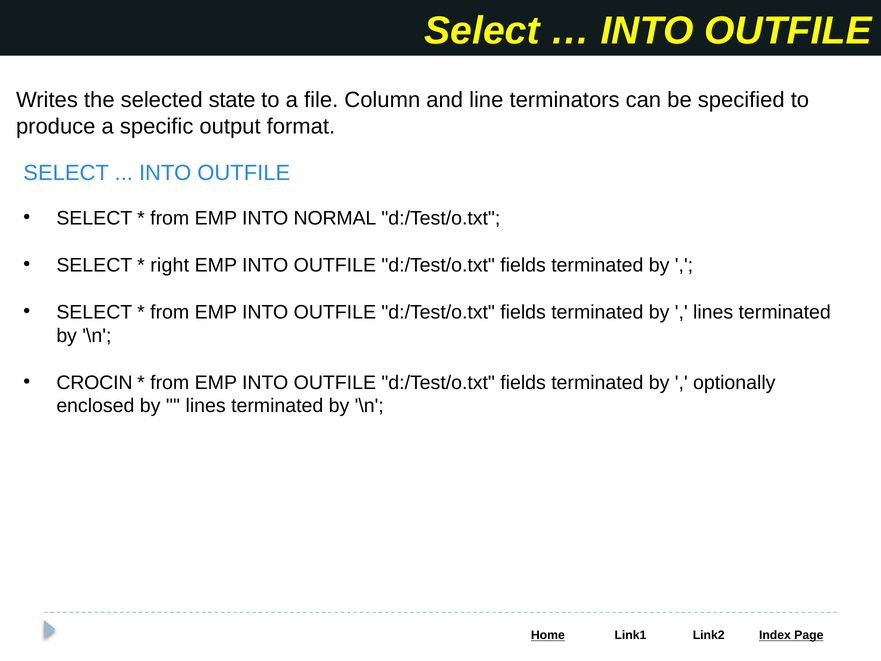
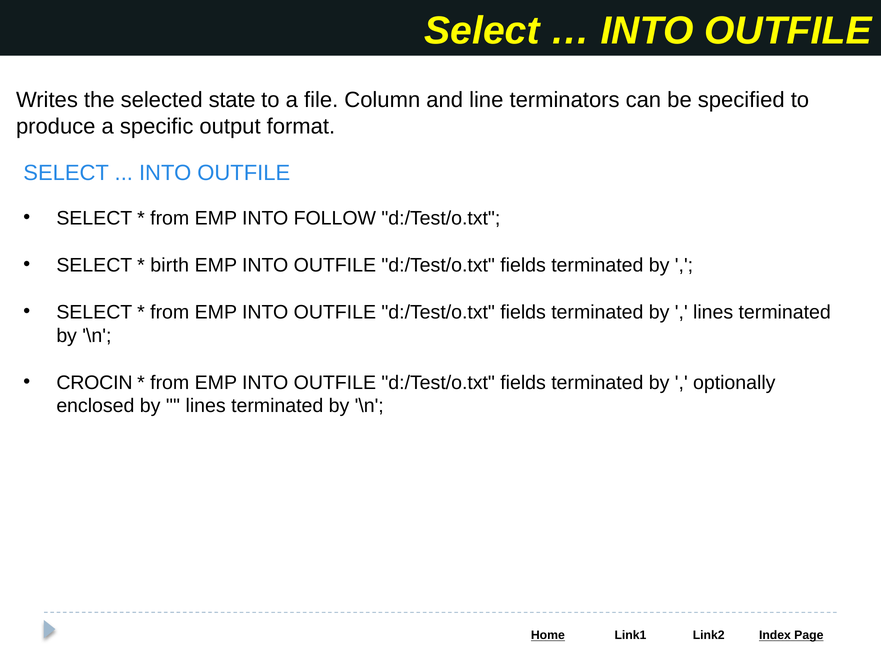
NORMAL: NORMAL -> FOLLOW (335, 218)
right: right -> birth (170, 265)
